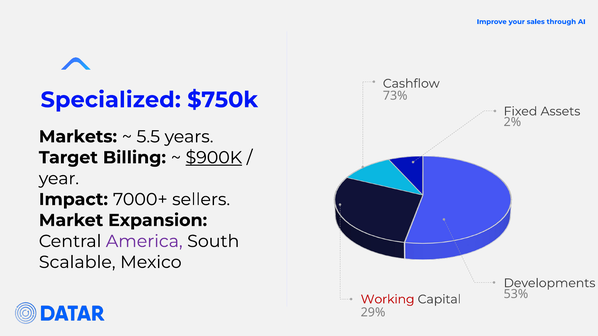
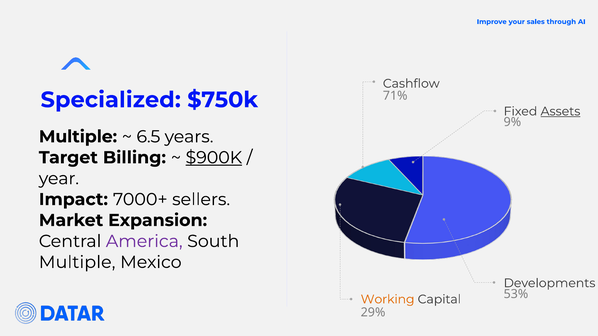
73%: 73% -> 71% (395, 96)
Assets underline: none -> present (560, 111)
2%: 2% -> 9% (512, 122)
Markets: Markets -> Multiple (78, 137)
5.5: 5.5 -> 6.5 (148, 137)
Scalable: Scalable -> Multiple (77, 262)
Working colour: red -> orange (388, 300)
